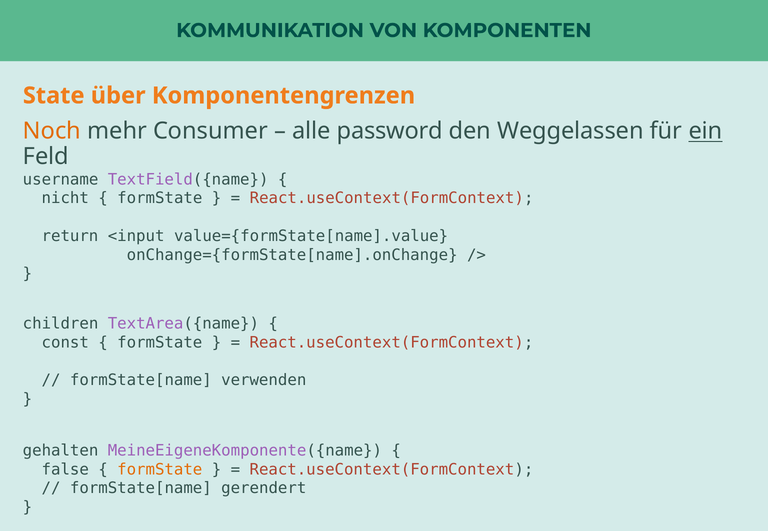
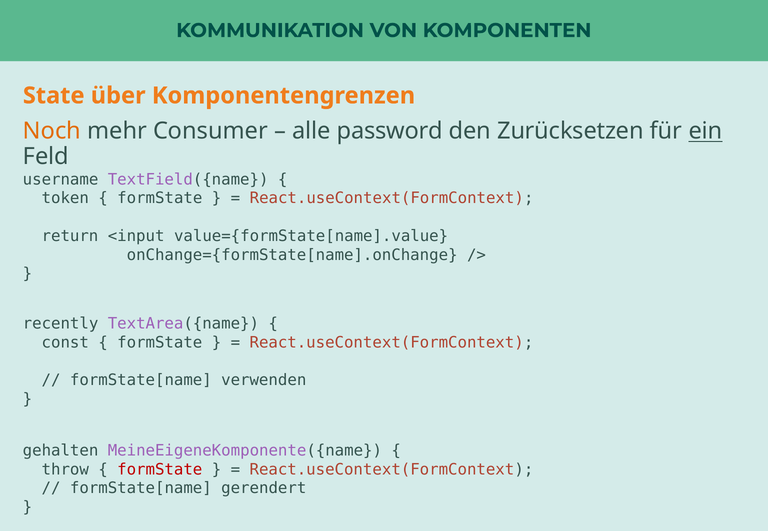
Weggelassen: Weggelassen -> Zurücksetzen (570, 131)
nicht: nicht -> token (65, 199)
children: children -> recently (61, 324)
false: false -> throw (65, 470)
formState colour: orange -> red (160, 470)
